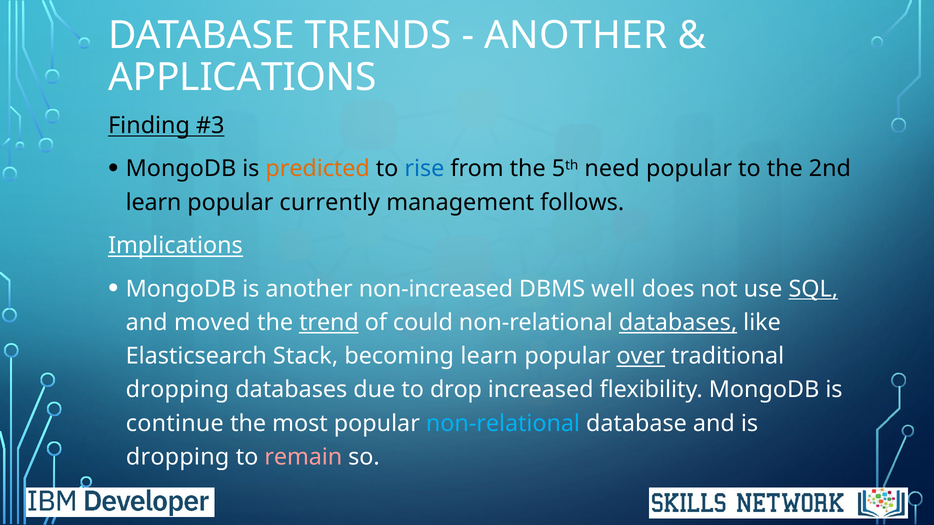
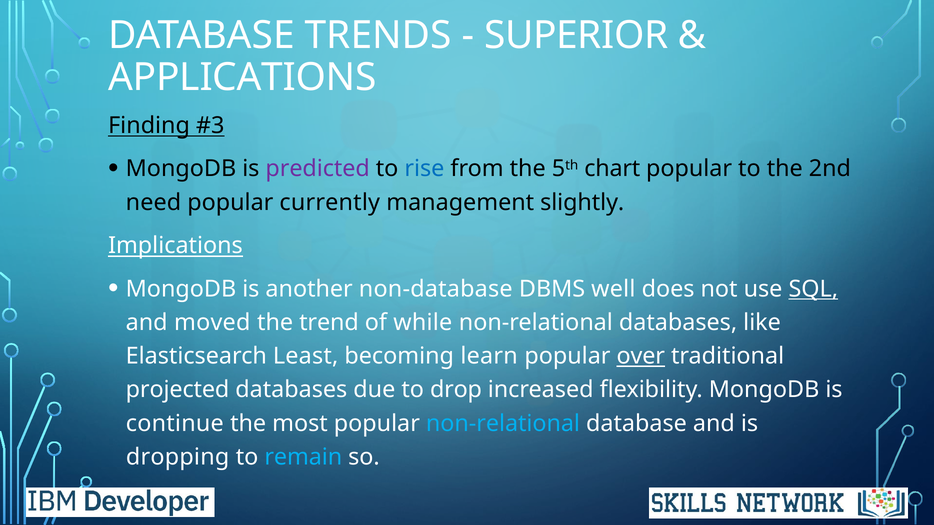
ANOTHER: ANOTHER -> SUPERIOR (576, 35)
predicted colour: orange -> purple (318, 169)
need: need -> chart (612, 169)
learn: learn -> need (153, 202)
follows: follows -> slightly (582, 202)
non-increased: non-increased -> non-database (436, 289)
trend underline: present -> none (329, 323)
could: could -> while (423, 323)
databases underline: present -> none (678, 323)
Stack: Stack -> Least (306, 356)
dropping: dropping -> projected (178, 390)
remain colour: pink -> light blue (303, 457)
